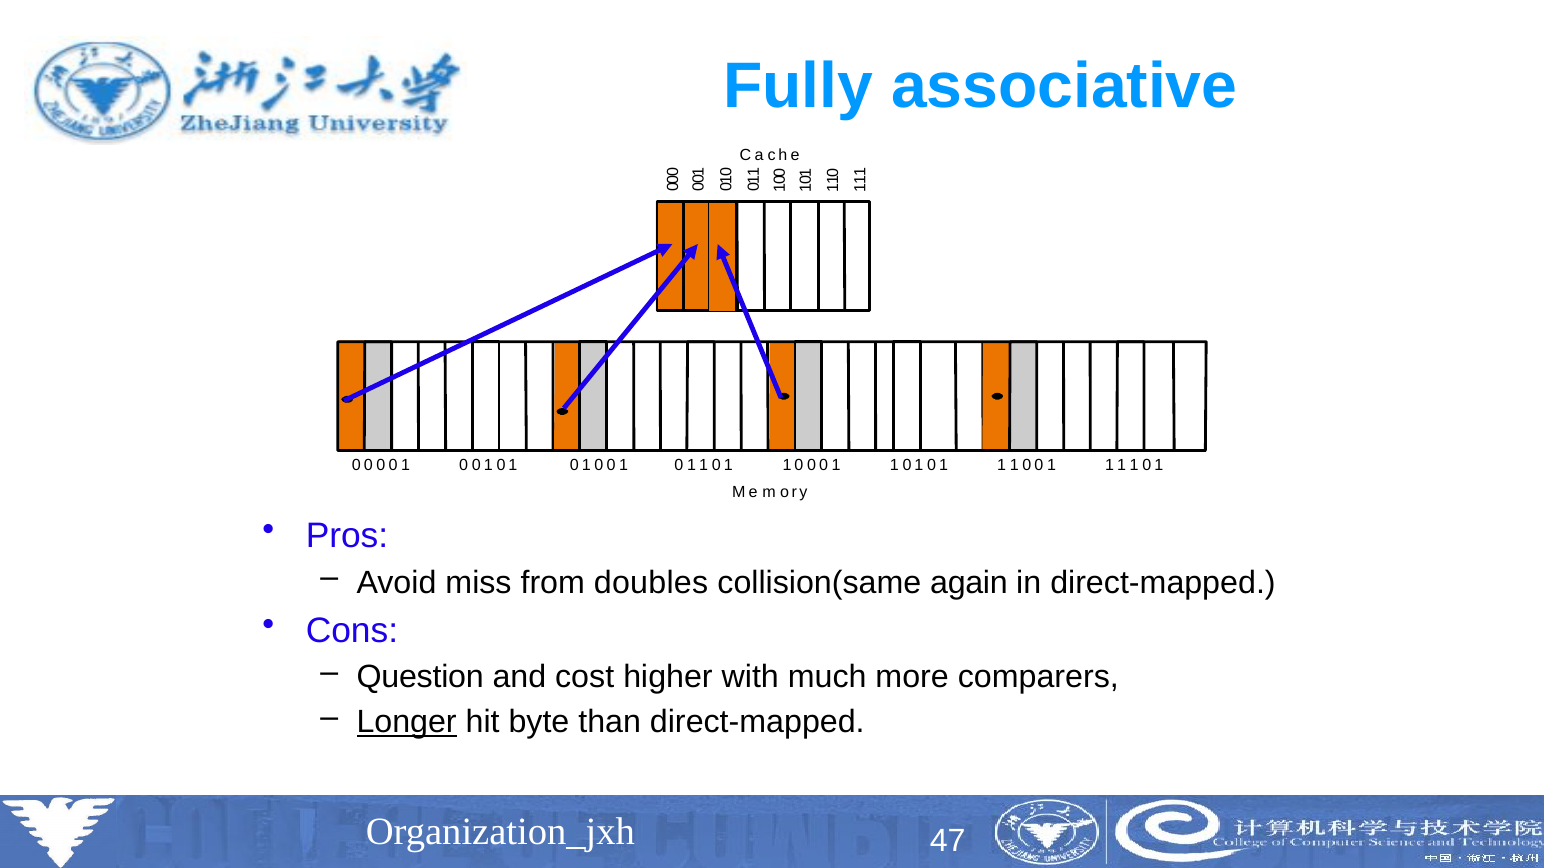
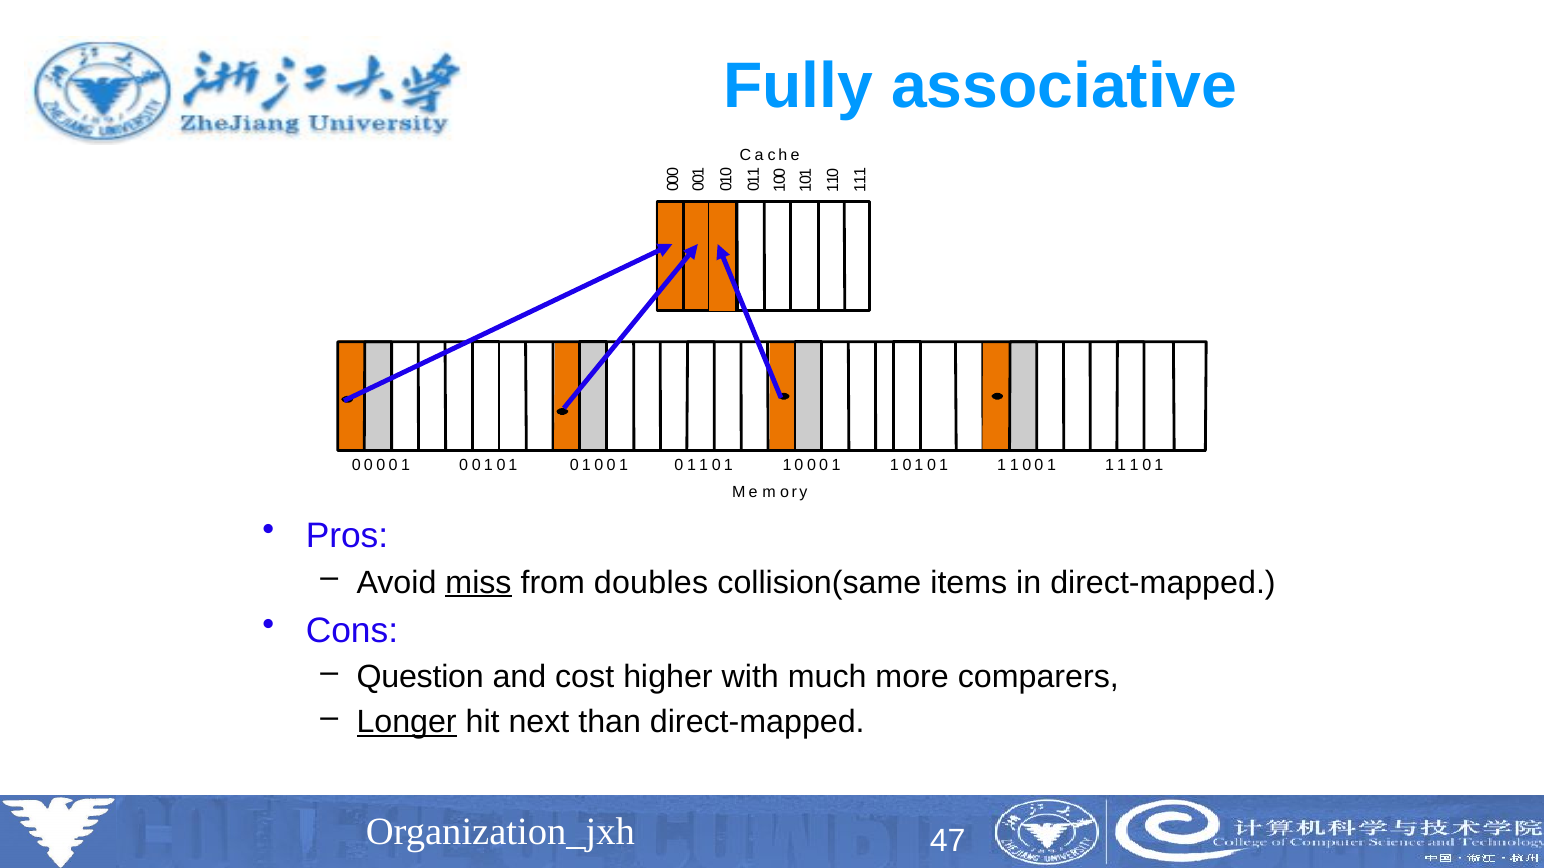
miss underline: none -> present (479, 583)
again: again -> items (969, 583)
byte: byte -> next (539, 722)
